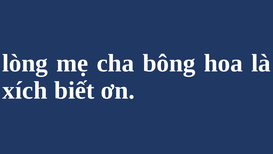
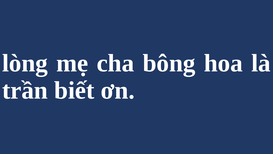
xích: xích -> trần (25, 90)
